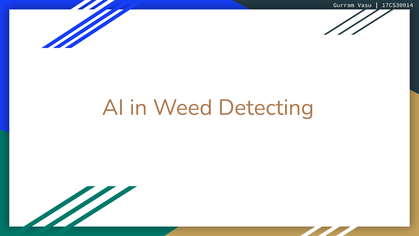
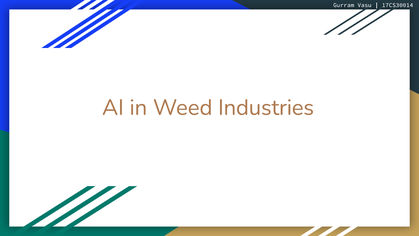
Detecting: Detecting -> Industries (266, 107)
